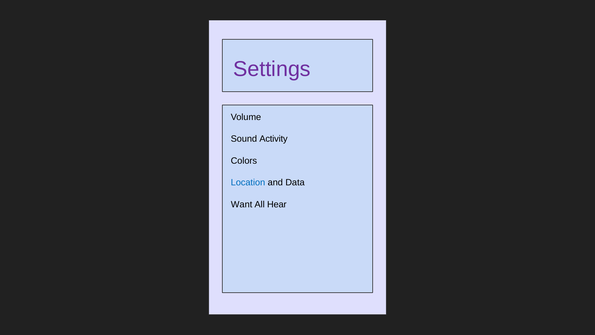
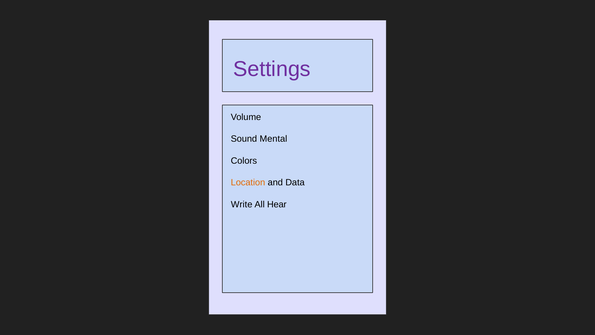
Activity: Activity -> Mental (273, 139)
Location colour: blue -> orange (248, 182)
Want: Want -> Write (242, 204)
